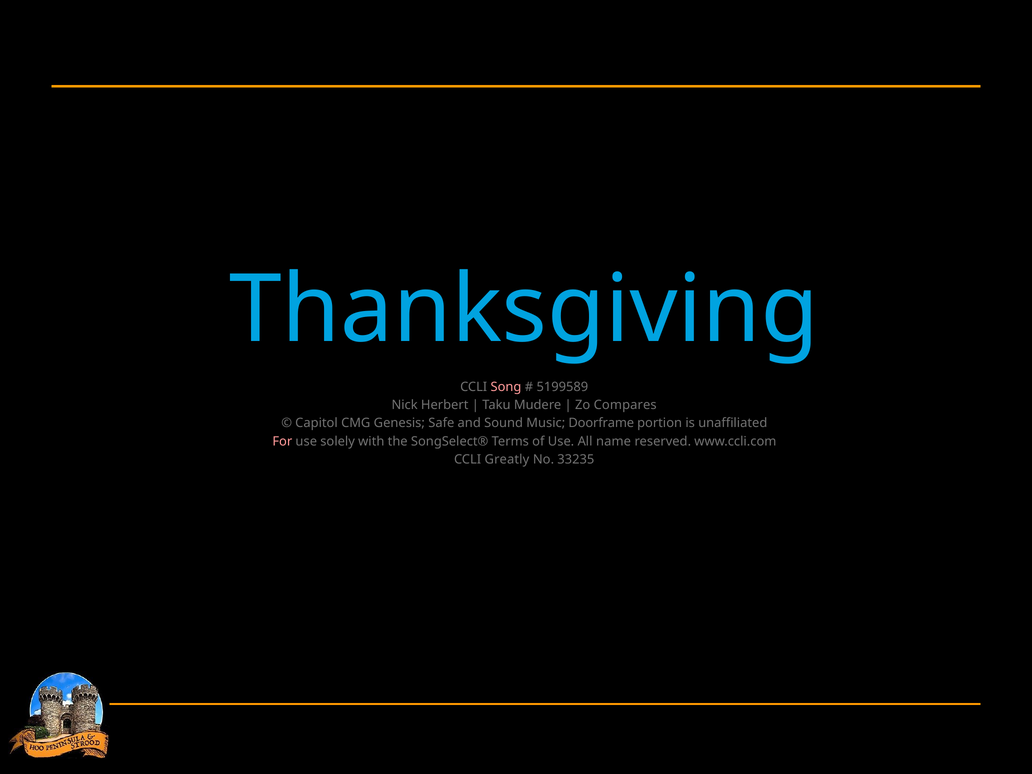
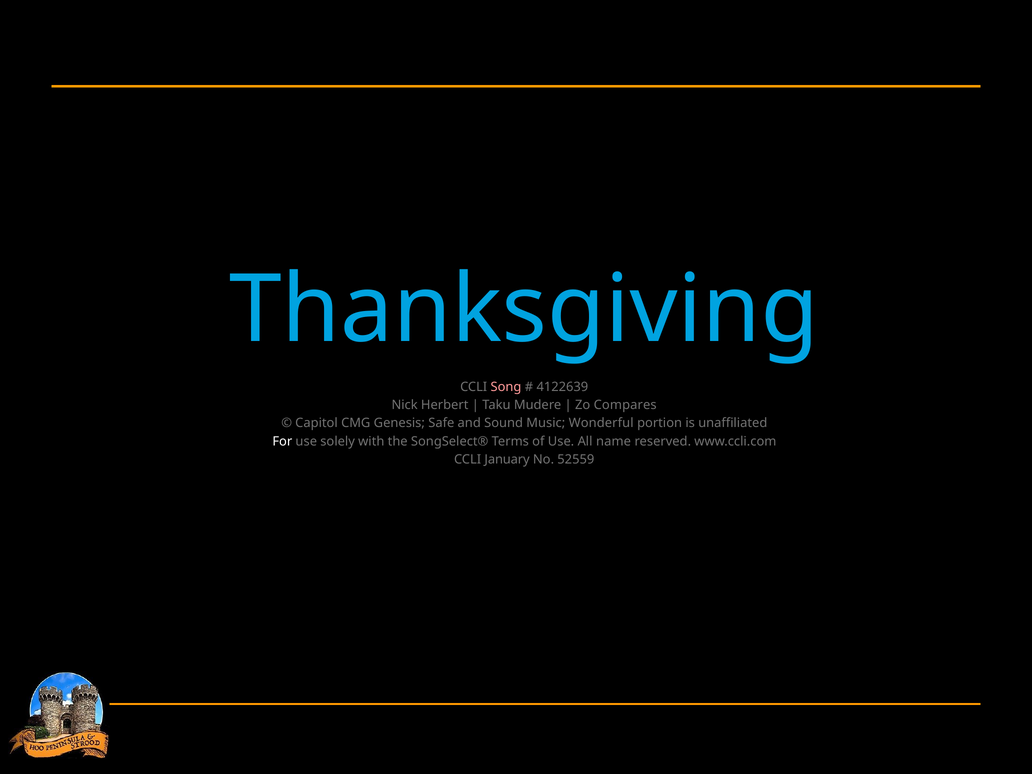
5199589: 5199589 -> 4122639 (562, 387)
Doorframe: Doorframe -> Wonderful (601, 423)
For colour: pink -> white (282, 441)
Greatly: Greatly -> January (507, 459)
33235: 33235 -> 52559 (576, 459)
